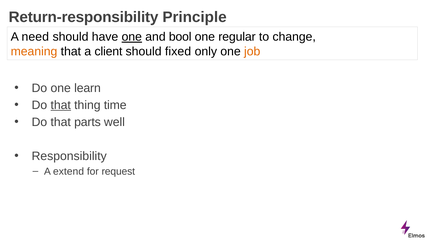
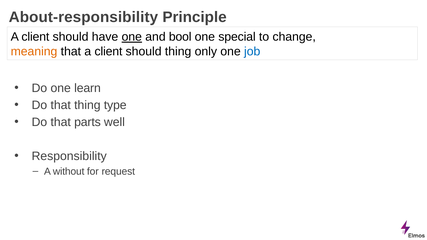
Return-responsibility: Return-responsibility -> About-responsibility (83, 17)
need: need -> client (35, 37)
regular: regular -> special (237, 37)
should fixed: fixed -> thing (178, 52)
job colour: orange -> blue (252, 52)
that underline: present -> none (61, 105)
time: time -> type (115, 105)
extend: extend -> without (69, 172)
